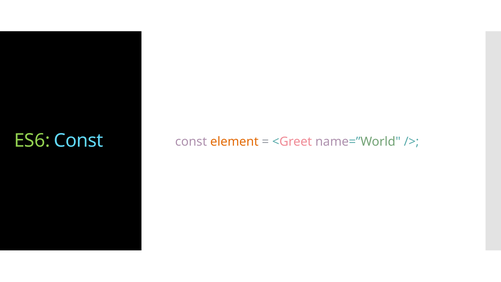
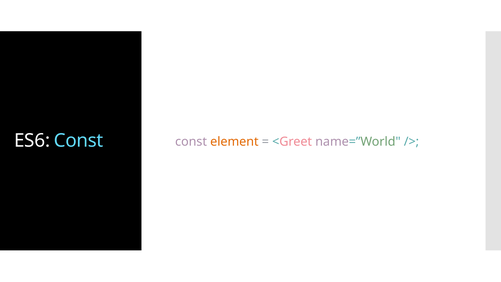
ES6 colour: light green -> white (32, 141)
